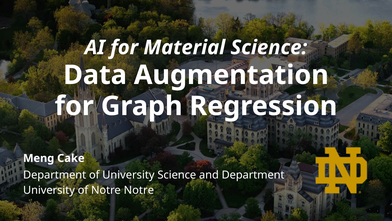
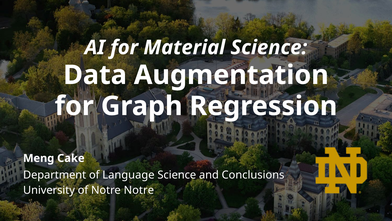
of University: University -> Language (128, 175)
and Department: Department -> Conclusions (253, 175)
